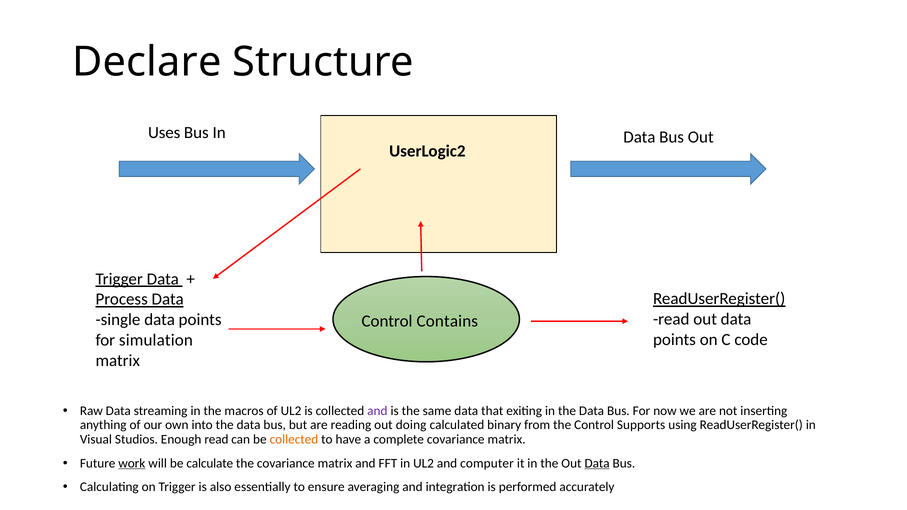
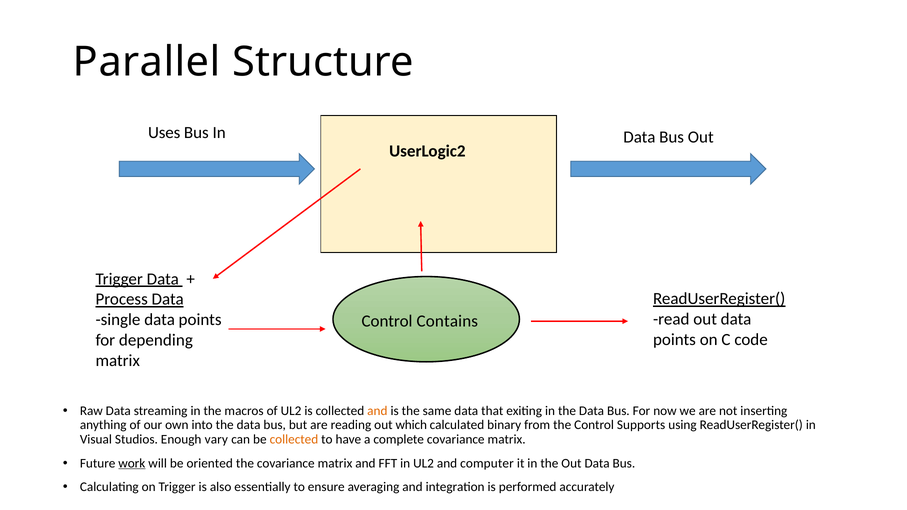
Declare: Declare -> Parallel (147, 62)
simulation: simulation -> depending (156, 340)
and colour: purple -> orange (377, 411)
doing: doing -> which (411, 425)
Enough read: read -> vary (216, 440)
calculate: calculate -> oriented (210, 463)
Data underline: present -> none (597, 463)
